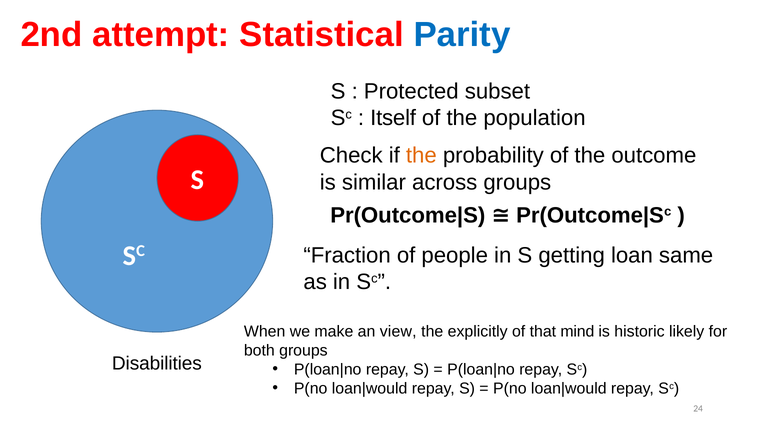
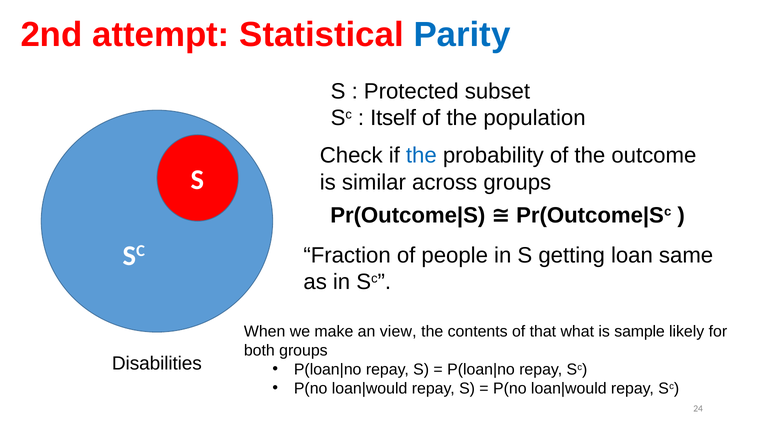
the colour: orange -> blue (421, 156)
explicitly: explicitly -> contents (478, 332)
mind: mind -> what (577, 332)
historic: historic -> sample (640, 332)
